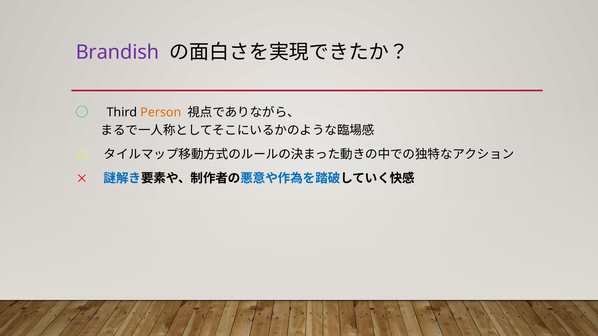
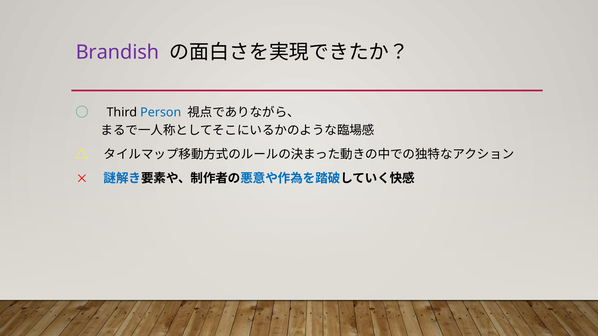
Person colour: orange -> blue (161, 112)
